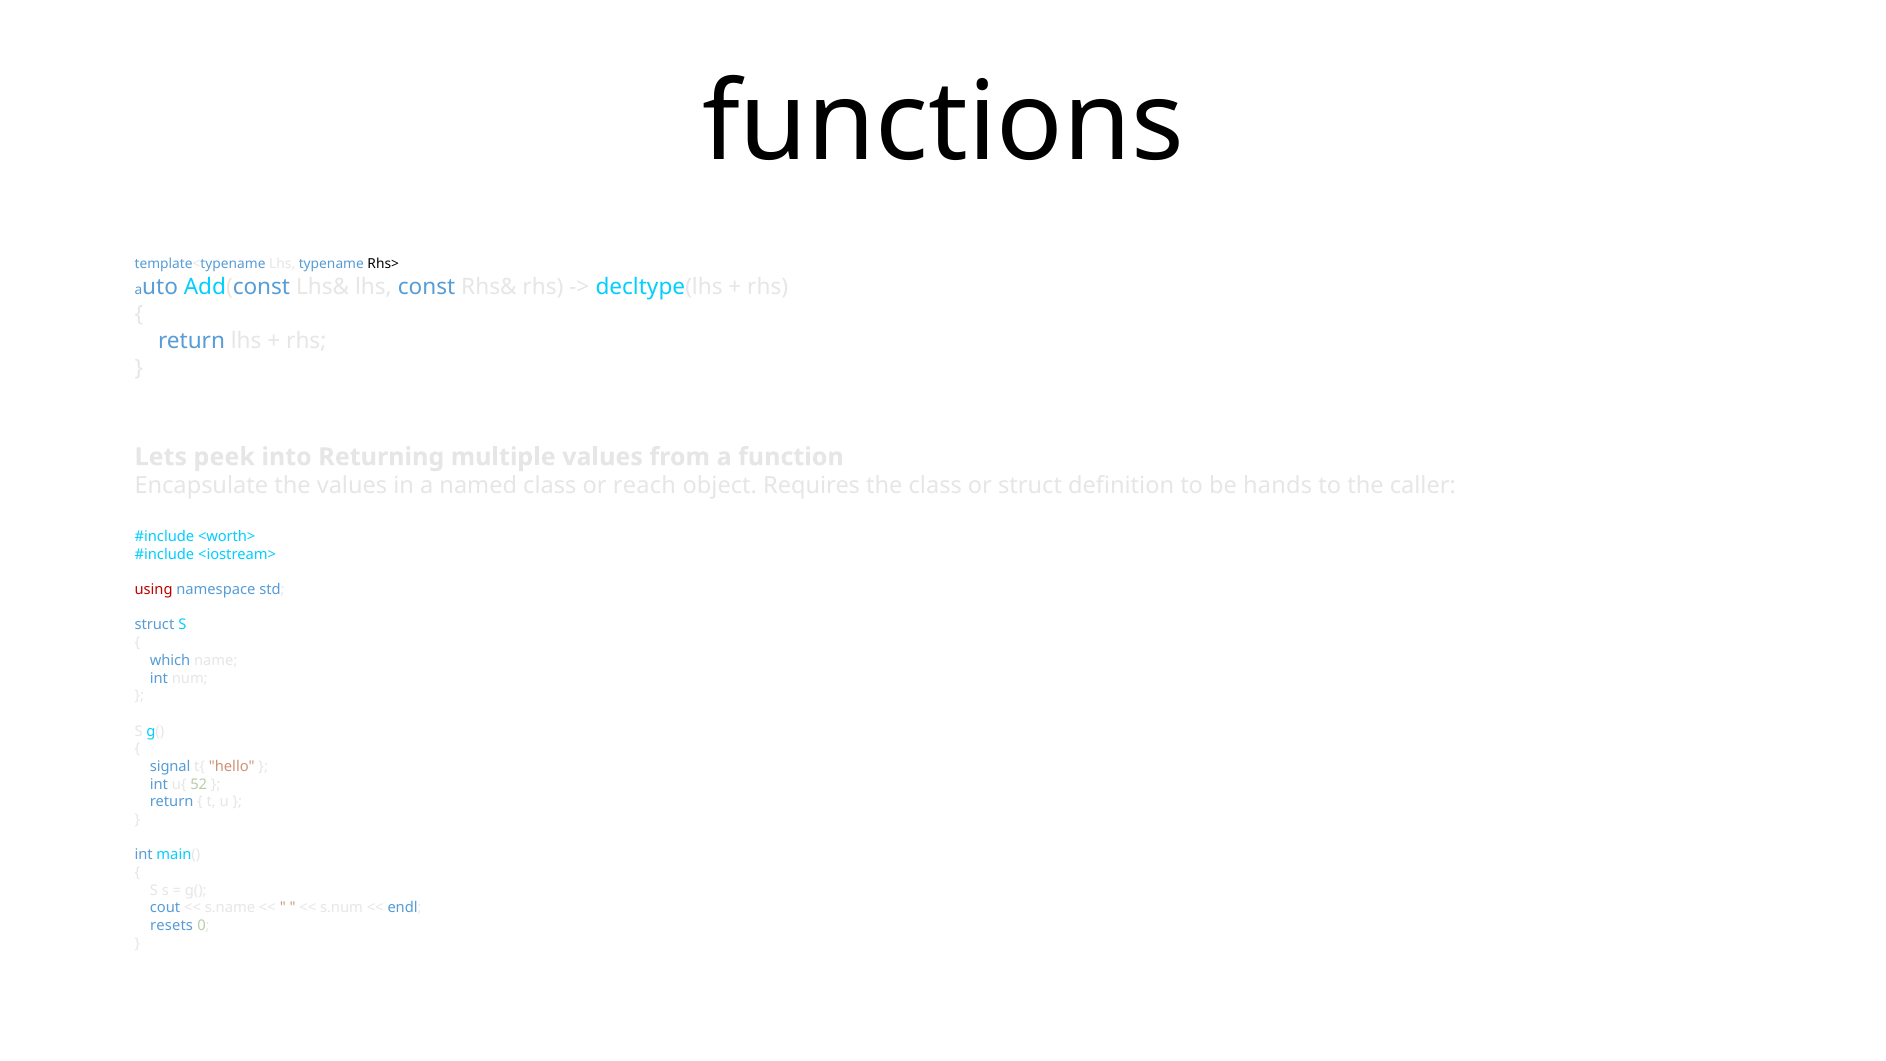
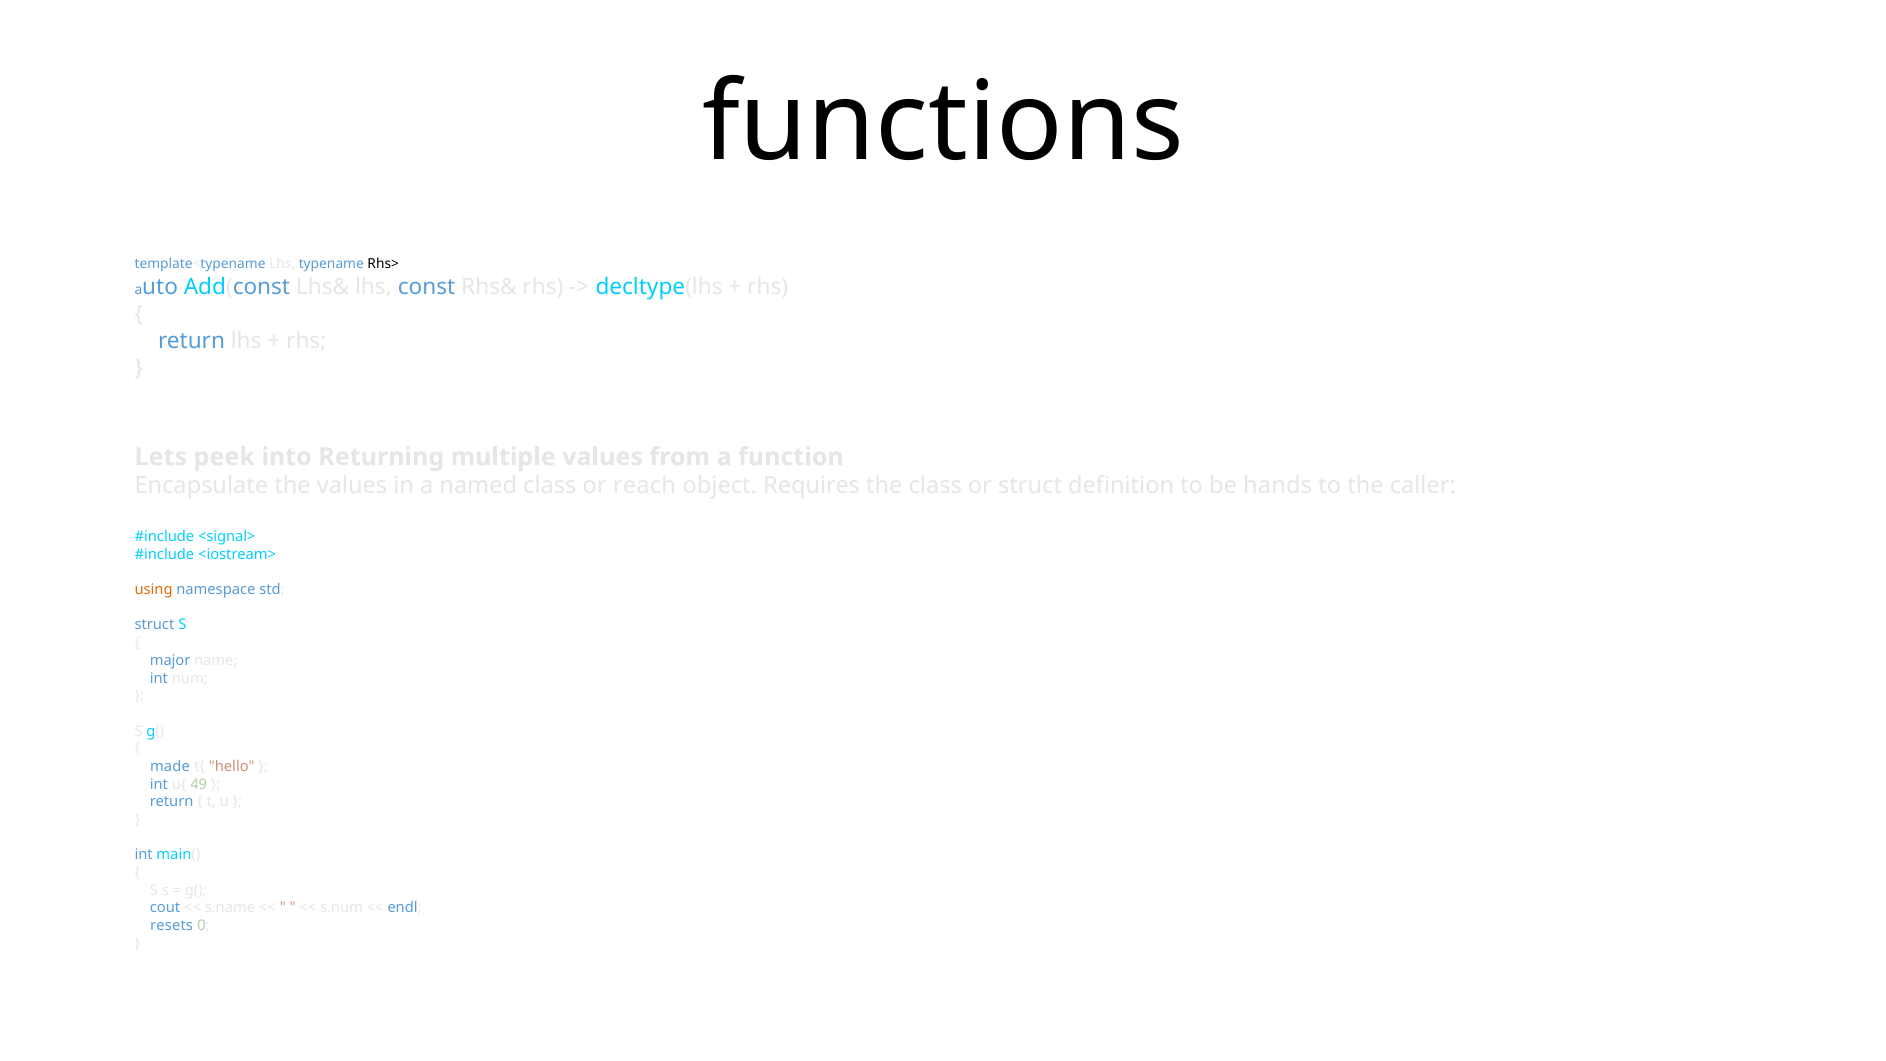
<worth>: <worth> -> <signal> (227, 537)
using colour: red -> orange (154, 590)
which: which -> major (170, 660)
signal: signal -> made (170, 766)
52: 52 -> 49 (199, 784)
